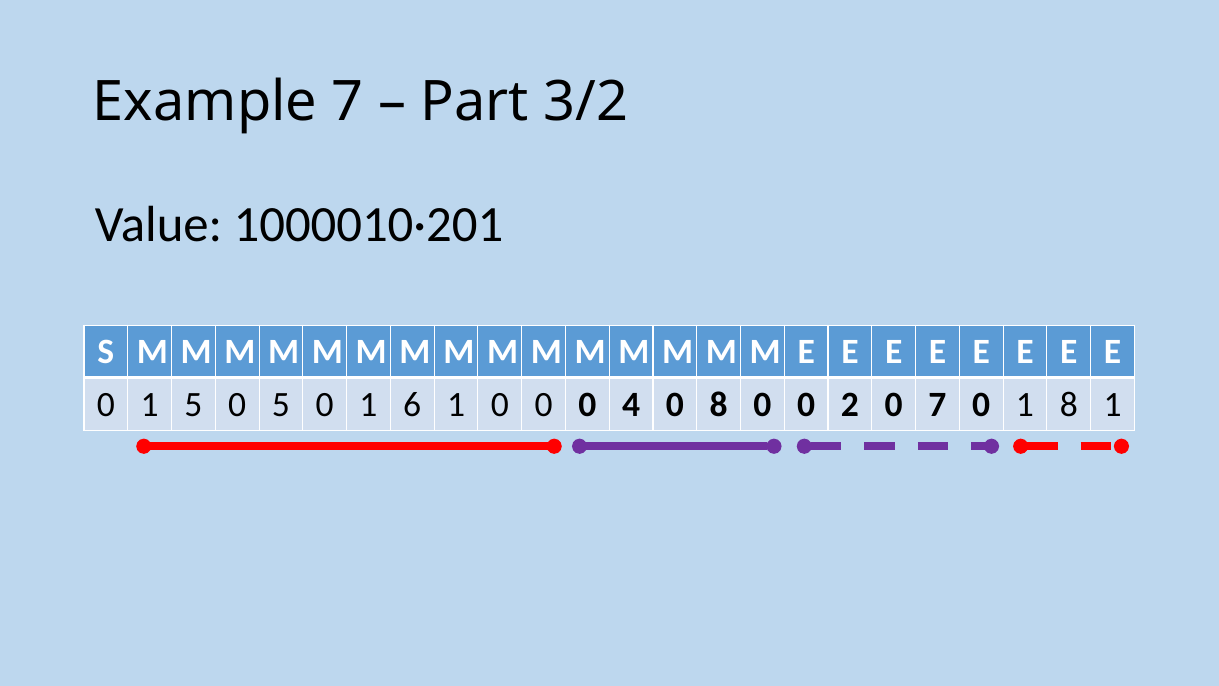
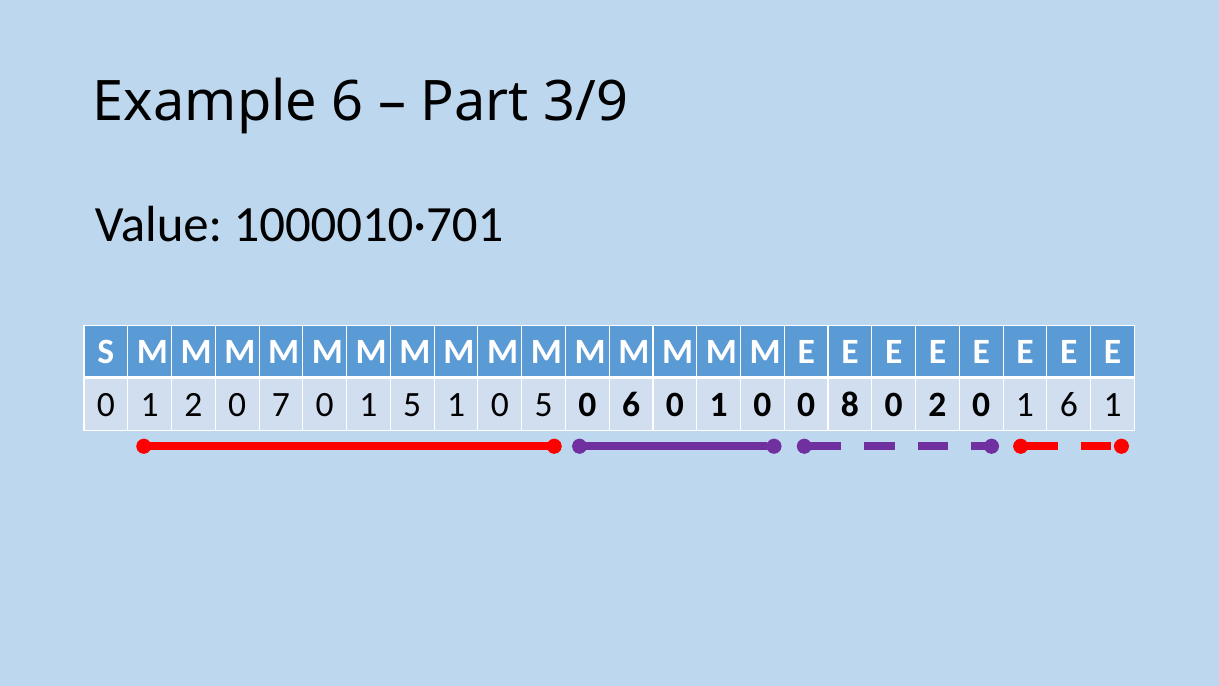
Example 7: 7 -> 6 (348, 102)
3/2: 3/2 -> 3/9 (586, 102)
1000010·201: 1000010·201 -> 1000010·701 (368, 225)
1 5: 5 -> 2 (193, 404)
0 5: 5 -> 7 (281, 404)
1 6: 6 -> 5 (412, 404)
1 0 0: 0 -> 5 (544, 404)
0 4: 4 -> 6 (631, 404)
8: 8 -> 1 (719, 404)
2: 2 -> 8 (850, 404)
0 7: 7 -> 2 (937, 404)
1 8: 8 -> 6 (1069, 404)
